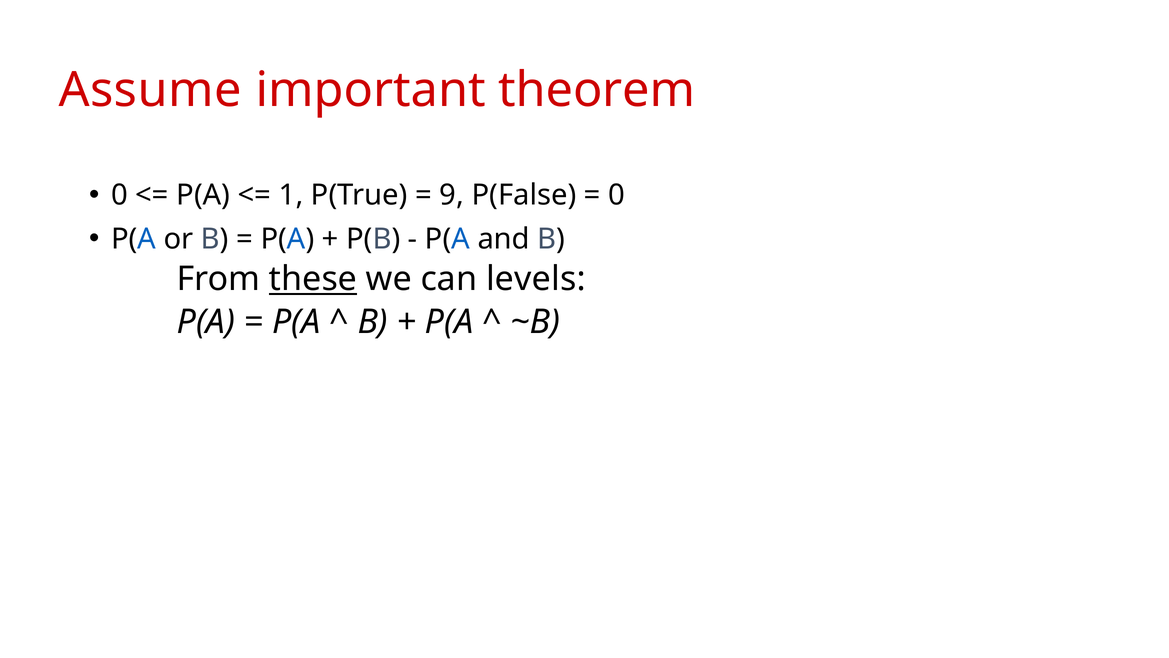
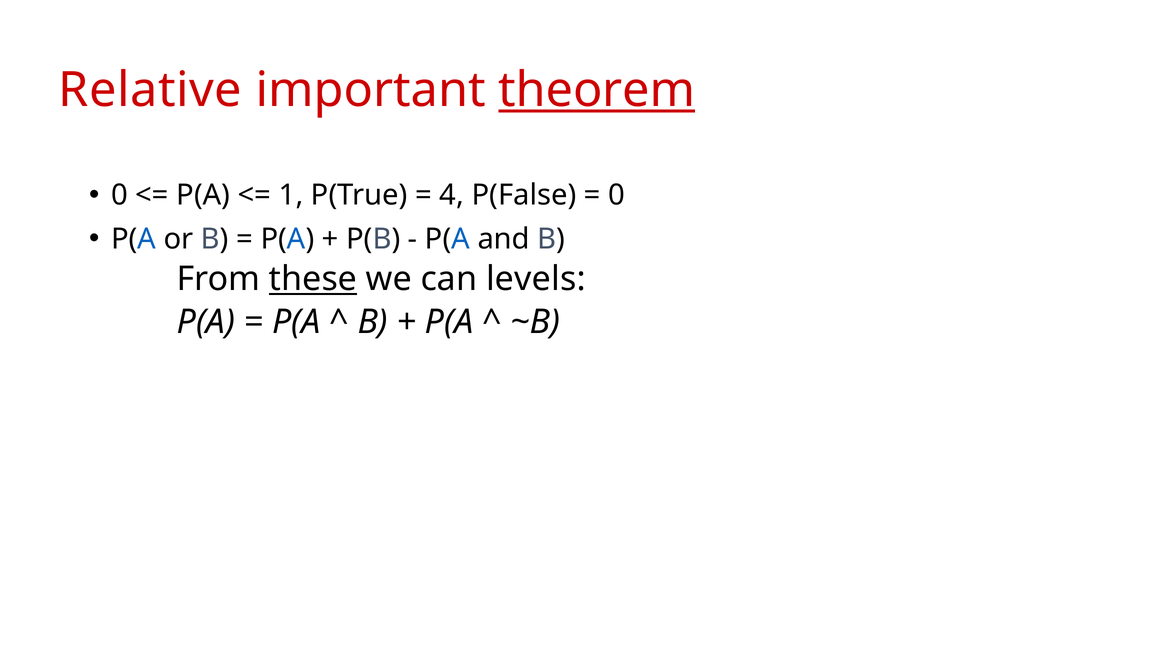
Assume: Assume -> Relative (150, 90)
theorem underline: none -> present (597, 90)
9: 9 -> 4 (452, 195)
